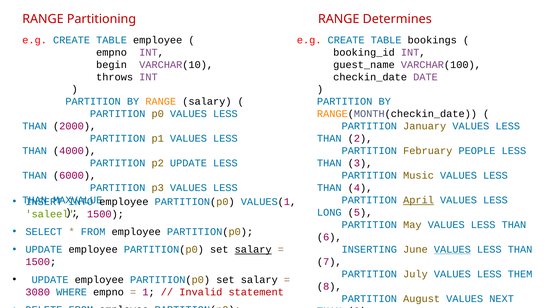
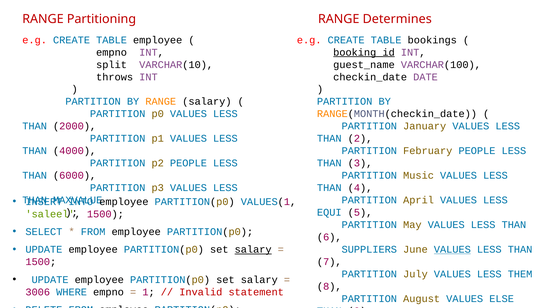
booking_id underline: none -> present (364, 52)
begin: begin -> split (112, 65)
p2 UPDATE: UPDATE -> PEOPLE (188, 163)
April underline: present -> none (419, 200)
LONG: LONG -> EQUI (329, 212)
INSERTING: INSERTING -> SUPPLIERS (369, 249)
3080: 3080 -> 3006 (38, 292)
NEXT: NEXT -> ELSE (502, 298)
